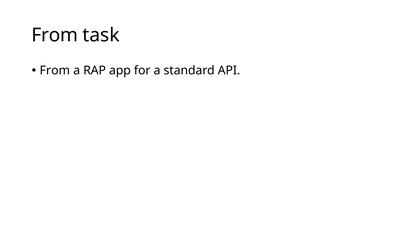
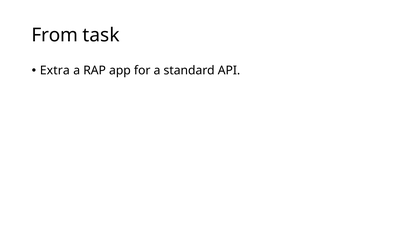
From: From -> Extra (55, 71)
